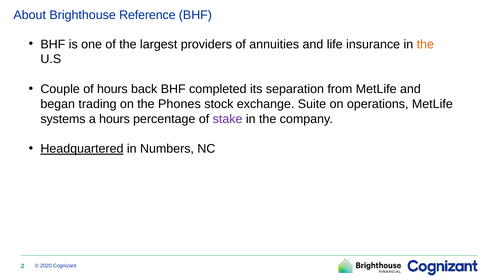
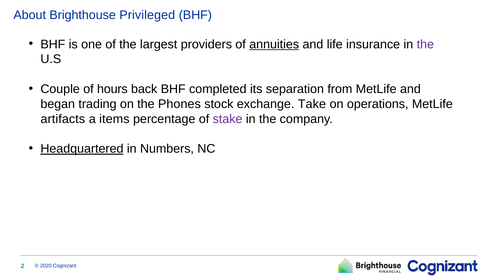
Reference: Reference -> Privileged (147, 15)
annuities underline: none -> present (274, 44)
the colour: orange -> purple (425, 44)
Suite: Suite -> Take (312, 104)
systems: systems -> artifacts (63, 119)
a hours: hours -> items (114, 119)
